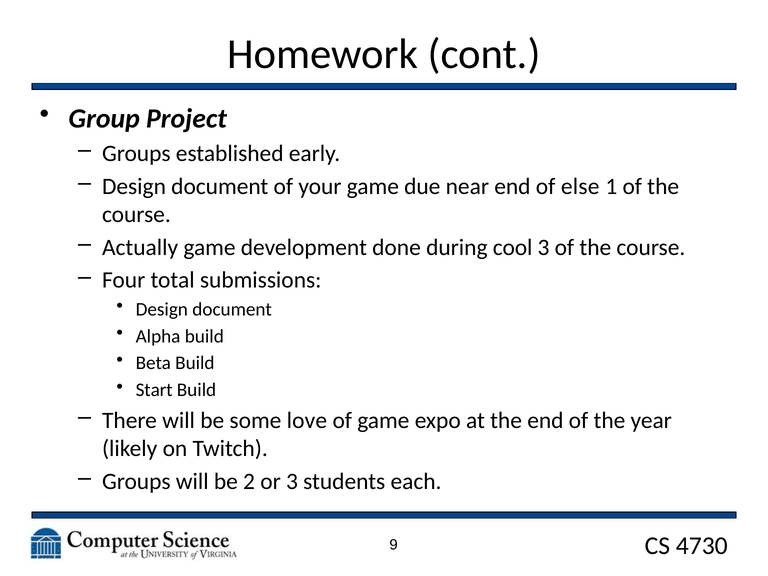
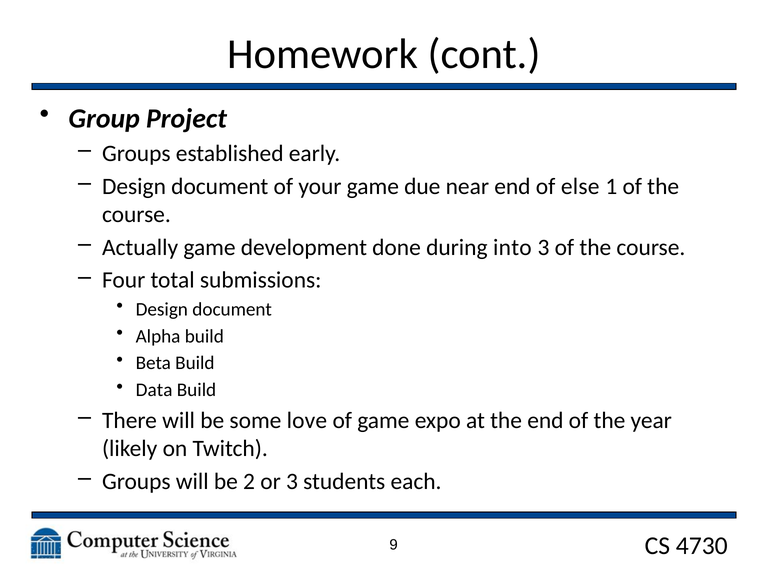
cool: cool -> into (512, 247)
Start: Start -> Data (154, 390)
